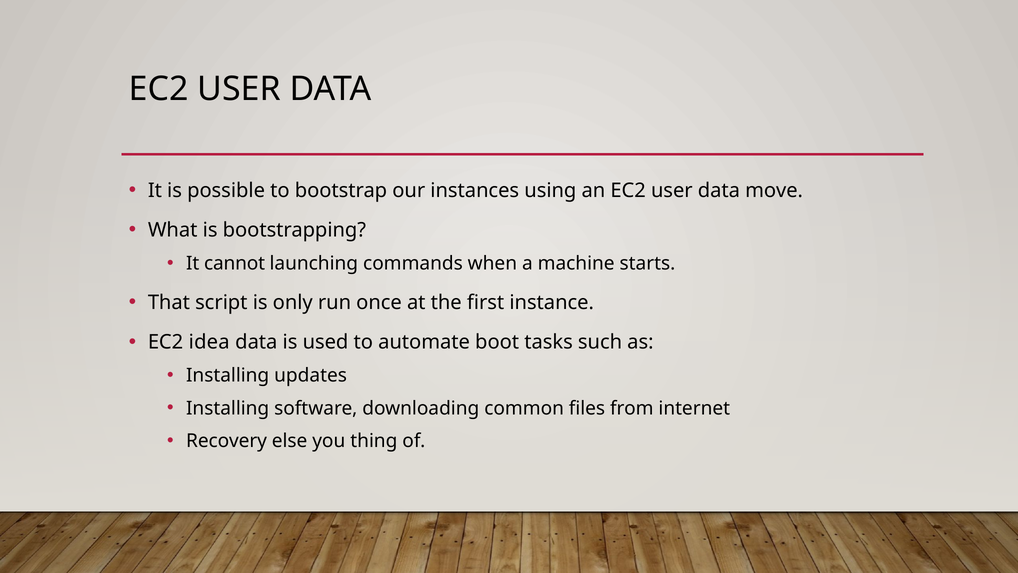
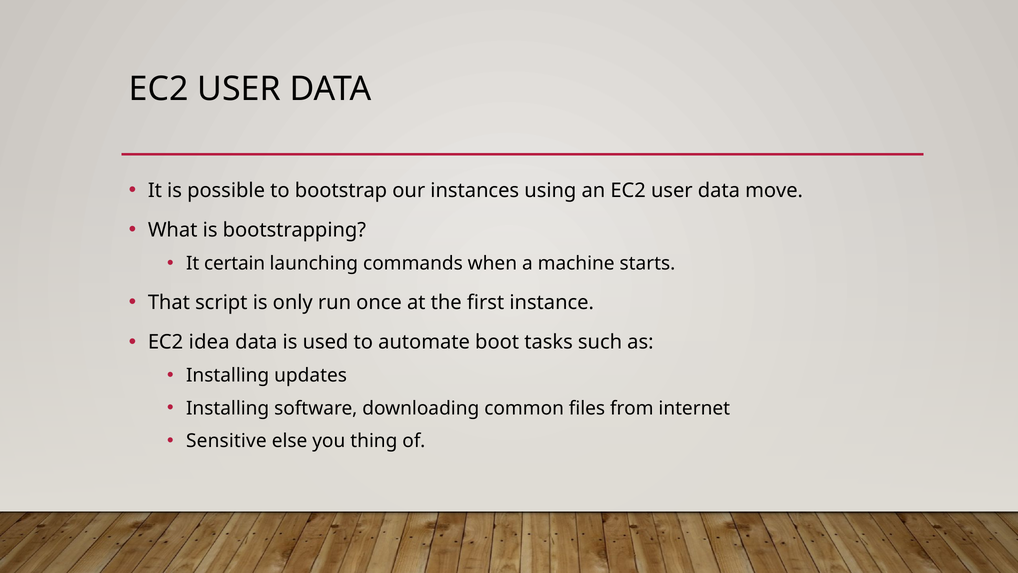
cannot: cannot -> certain (235, 263)
Recovery: Recovery -> Sensitive (226, 441)
